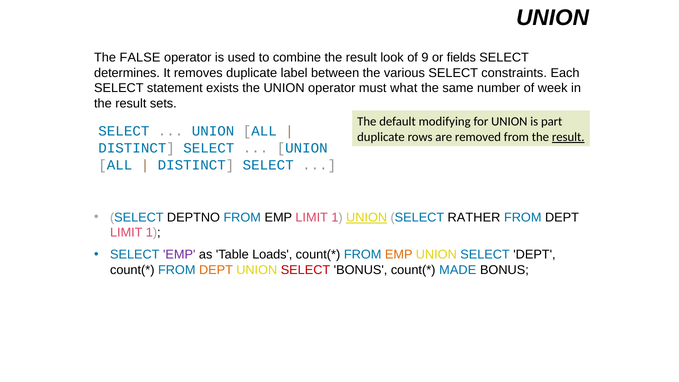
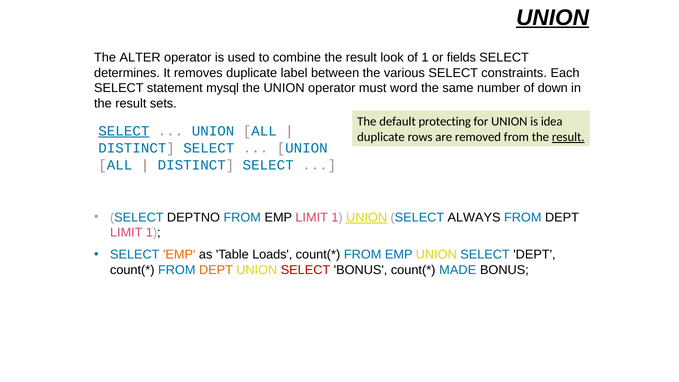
UNION underline: none -> present (553, 18)
FALSE: FALSE -> ALTER (140, 58)
of 9: 9 -> 1 (425, 58)
exists: exists -> mysql (223, 88)
what: what -> word (404, 88)
week: week -> down (553, 88)
modifying: modifying -> protecting (445, 122)
part: part -> idea (552, 122)
SELECT underline: none -> present (124, 131)
RATHER: RATHER -> ALWAYS (474, 217)
EMP colour: purple -> orange (179, 255)
EMP colour: orange -> blue (399, 255)
